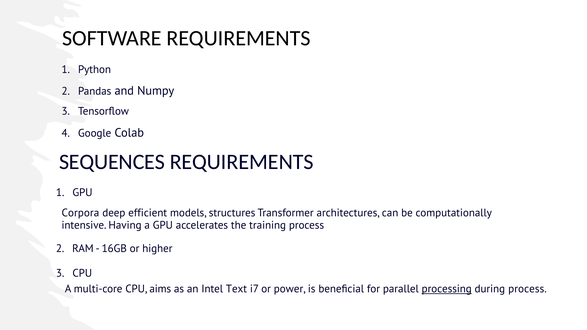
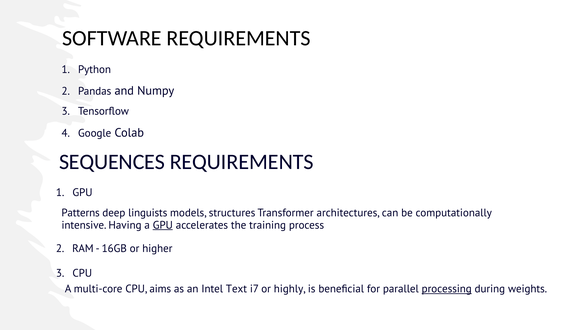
Corpora: Corpora -> Patterns (81, 213)
efficient: efficient -> linguists (148, 213)
GPU underline: none -> present (163, 225)
power: power -> highly (290, 289)
during process: process -> weights (528, 289)
